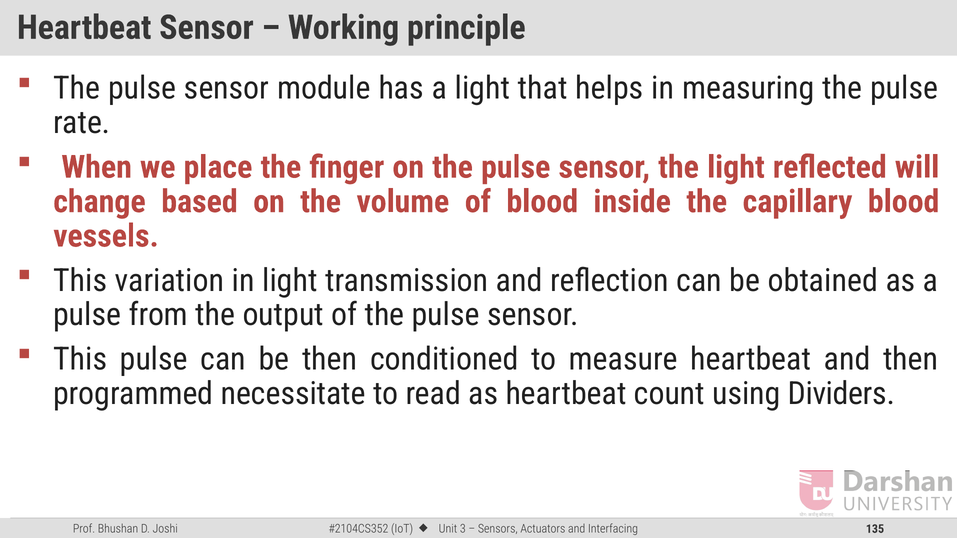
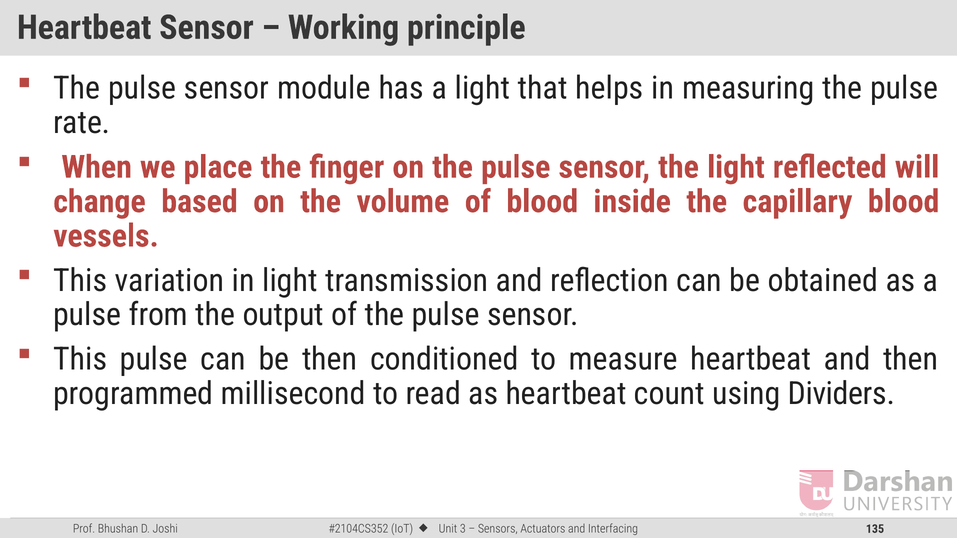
necessitate: necessitate -> millisecond (293, 394)
